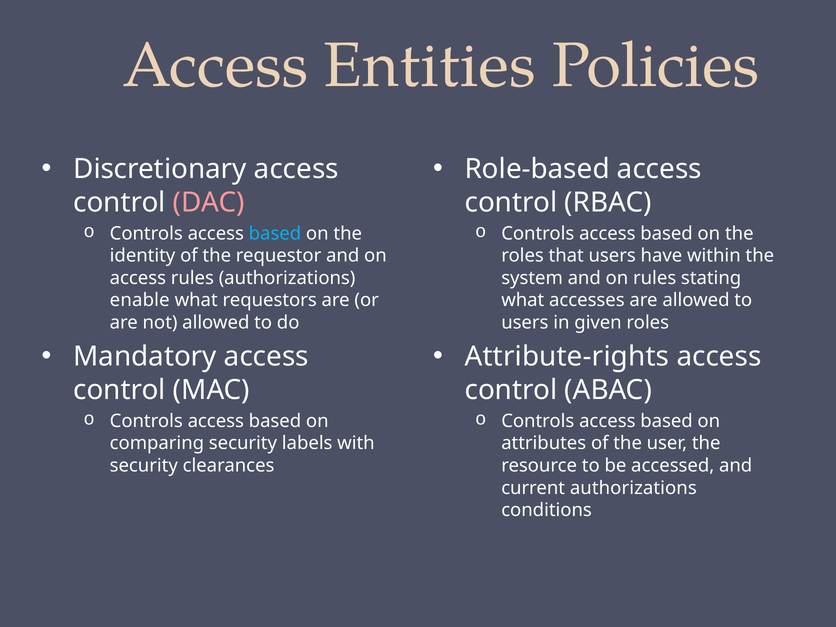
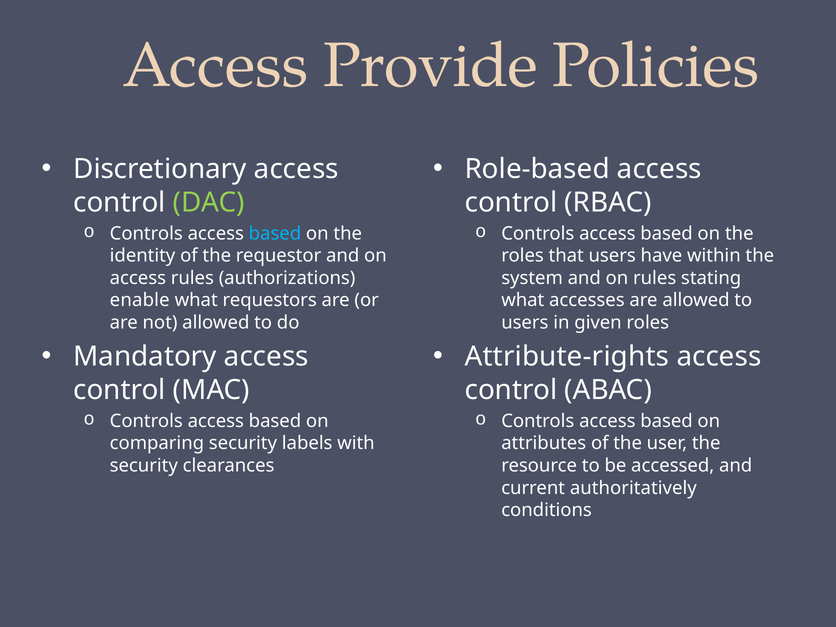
Entities: Entities -> Provide (431, 65)
DAC colour: pink -> light green (209, 203)
current authorizations: authorizations -> authoritatively (633, 488)
